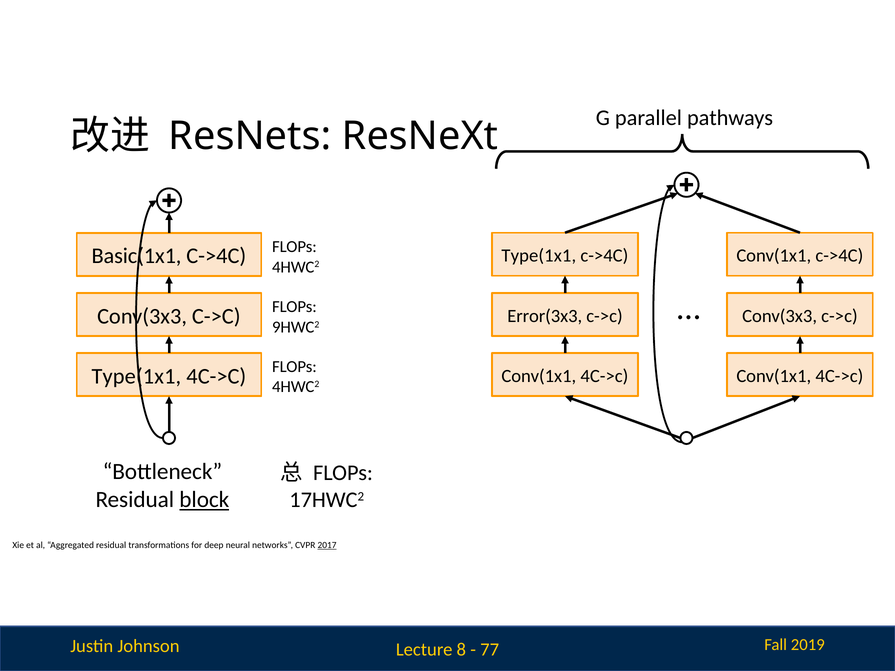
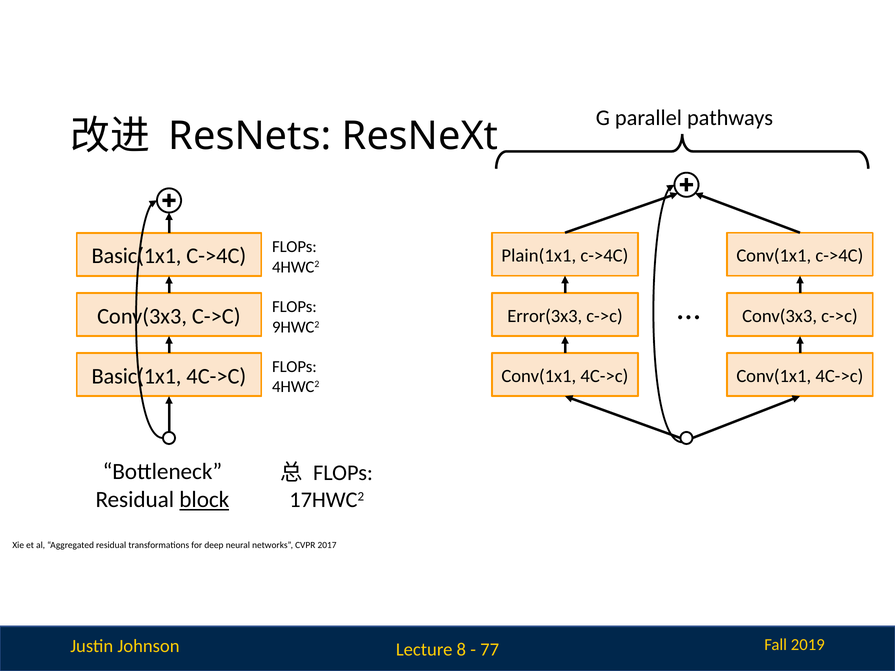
Type(1x1: Type(1x1 -> Plain(1x1 (539, 256)
Type(1x1: Type(1x1 -> Basic(1x1 (136, 376)
2017 underline: present -> none (327, 545)
